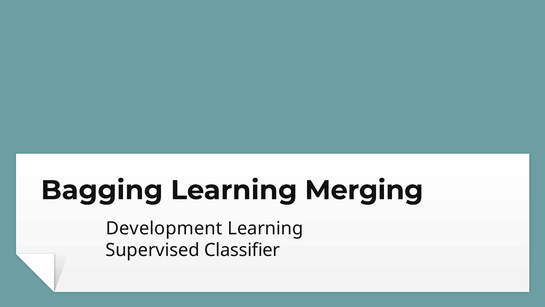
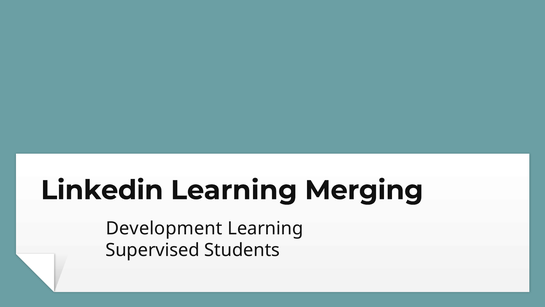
Bagging: Bagging -> Linkedin (102, 190)
Classifier: Classifier -> Students (242, 250)
